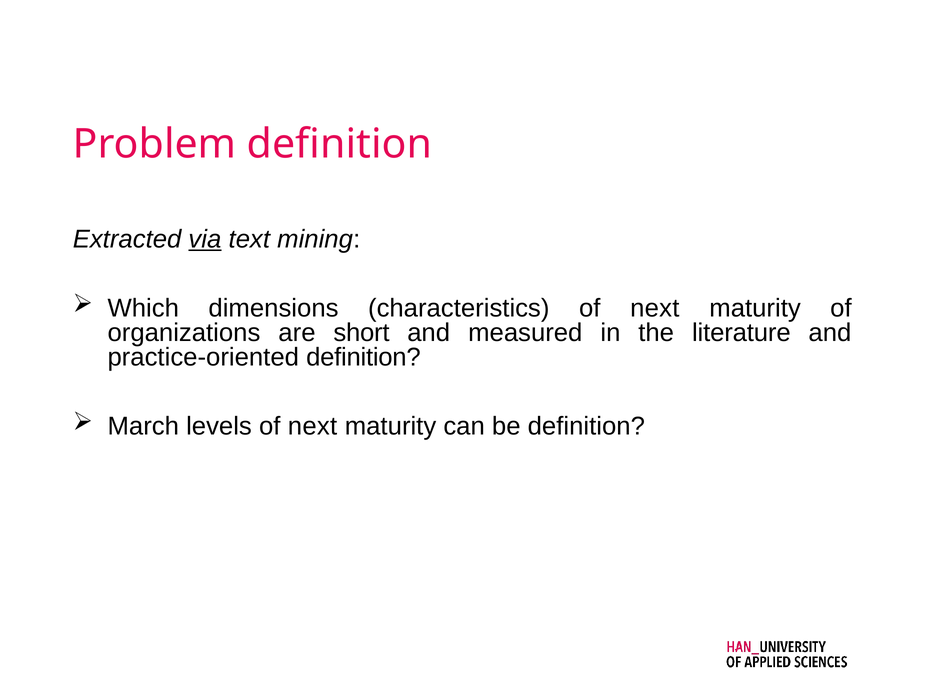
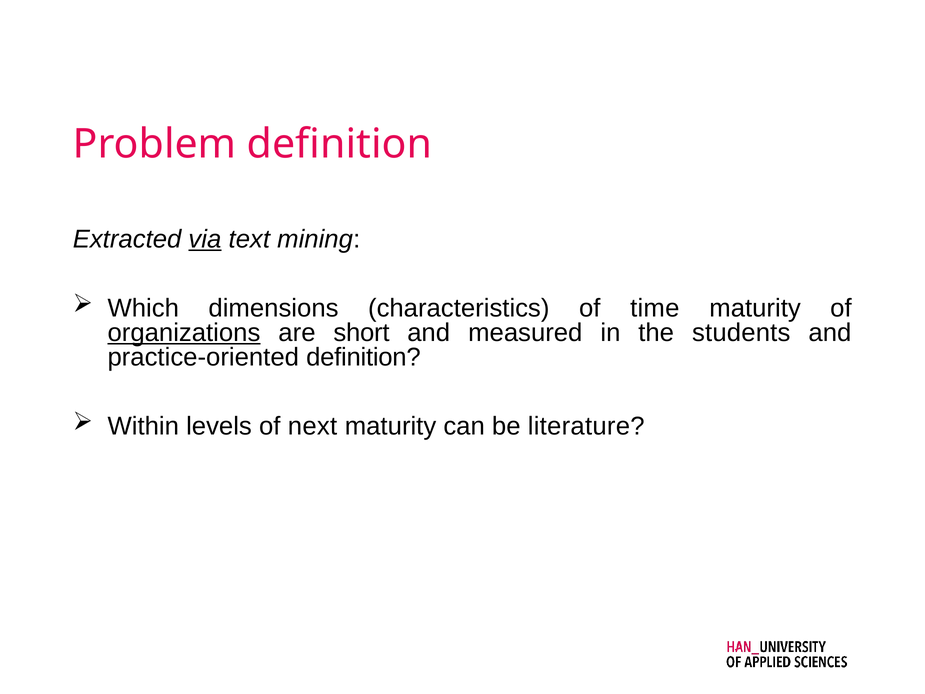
characteristics of next: next -> time (655, 308)
organizations underline: none -> present (184, 333)
literature: literature -> students (741, 333)
March: March -> Within (143, 426)
be definition: definition -> literature (586, 426)
